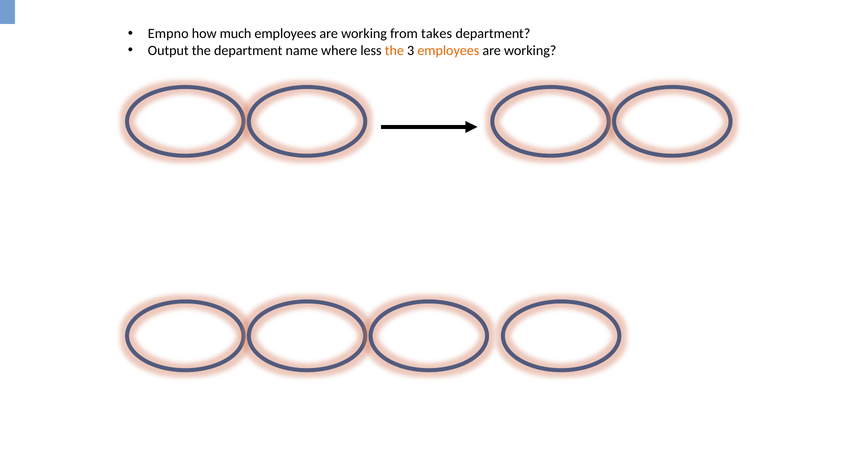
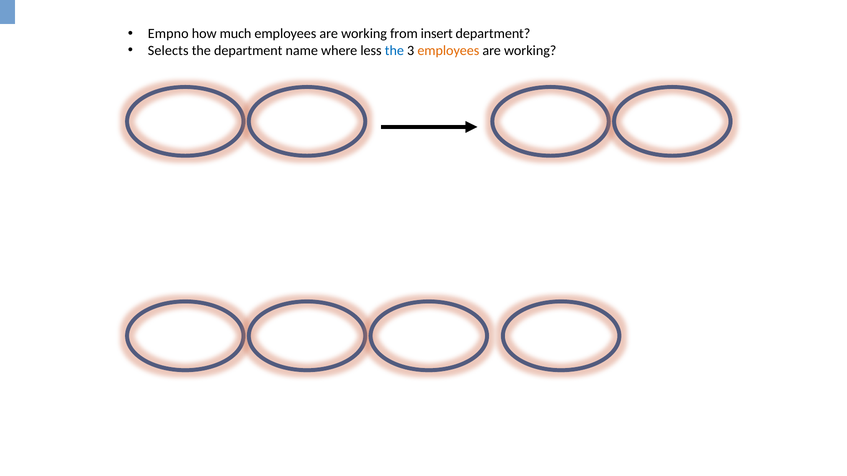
takes: takes -> insert (437, 34)
Output: Output -> Selects (168, 51)
the colour: orange -> blue (394, 51)
